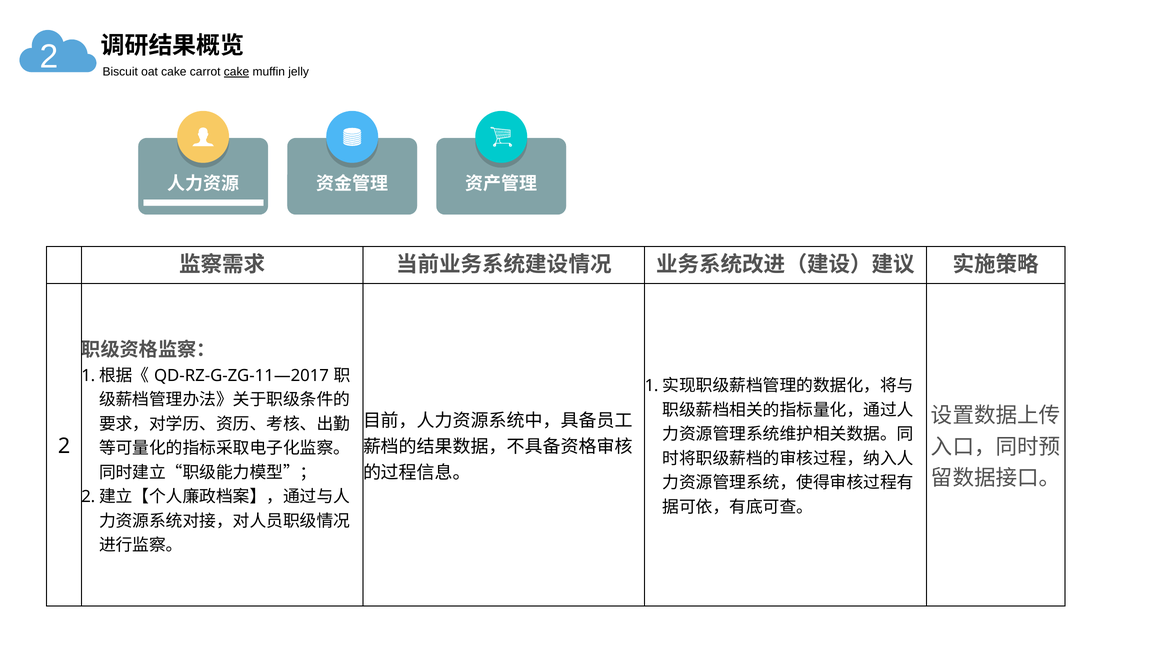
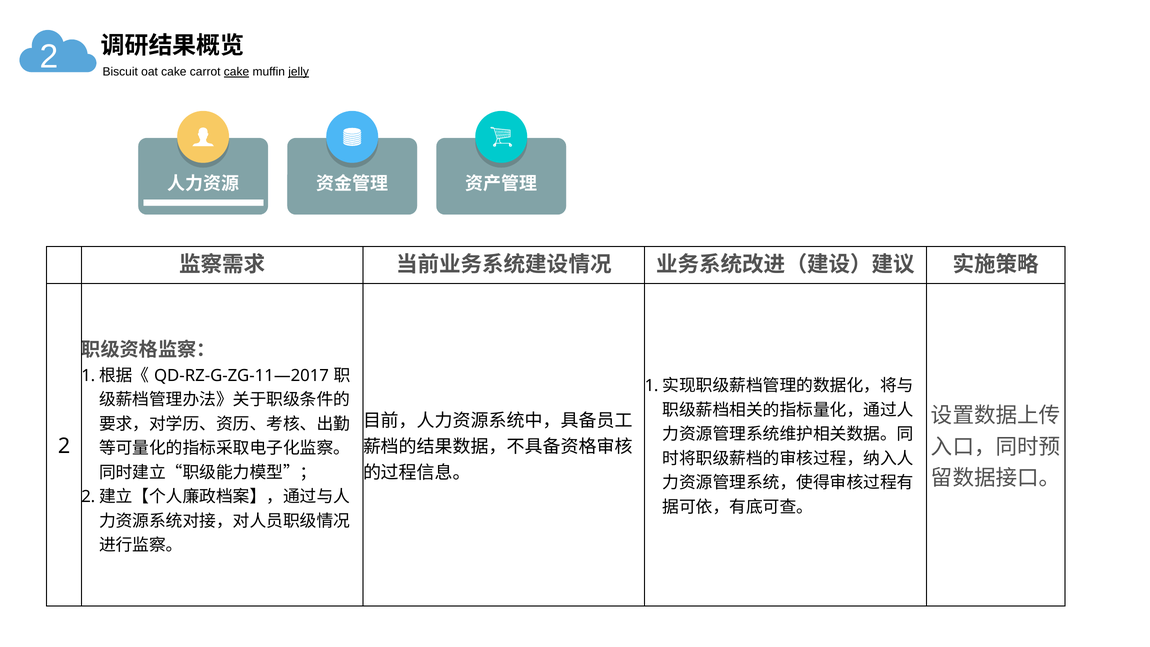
jelly underline: none -> present (299, 72)
